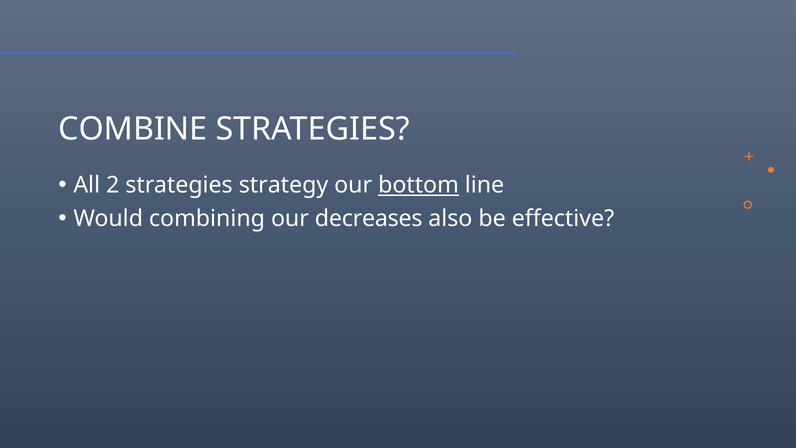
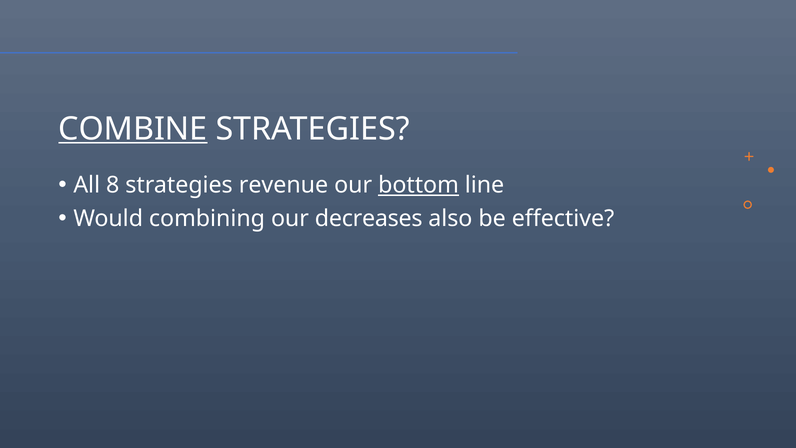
COMBINE underline: none -> present (133, 129)
2: 2 -> 8 (113, 185)
strategy: strategy -> revenue (283, 185)
